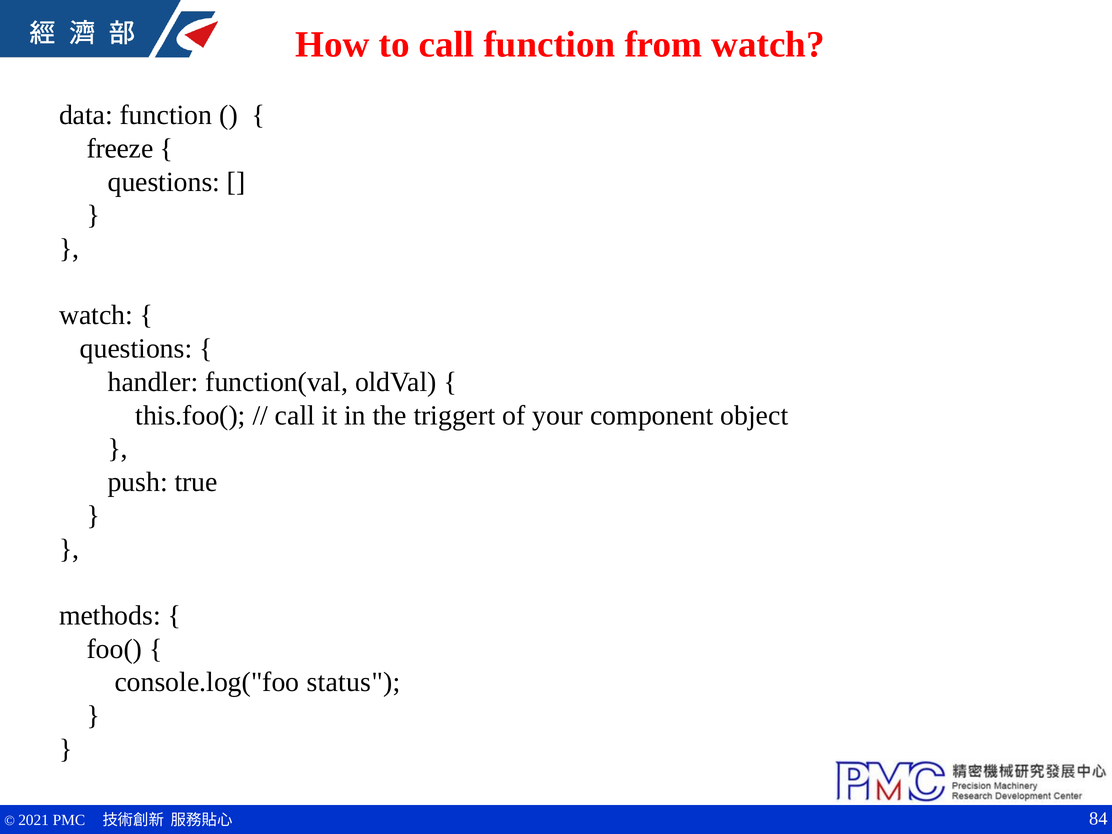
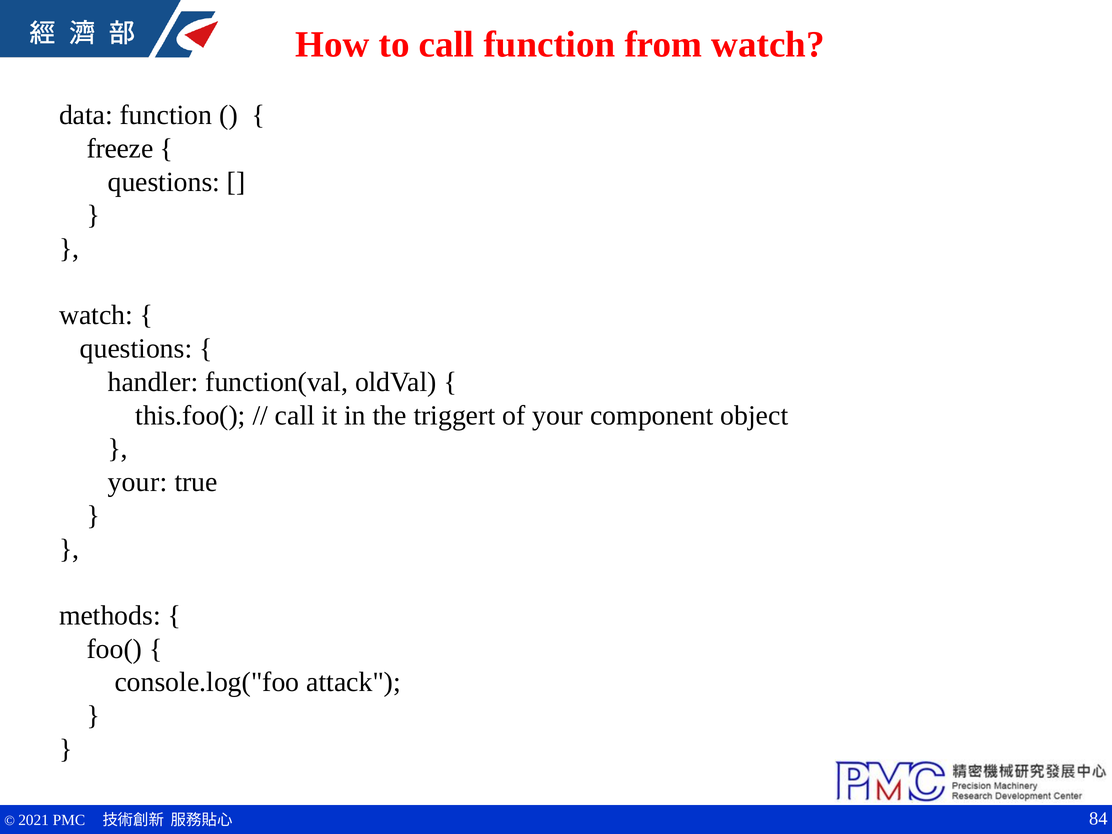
push: push -> your (138, 482)
status: status -> attack (354, 682)
